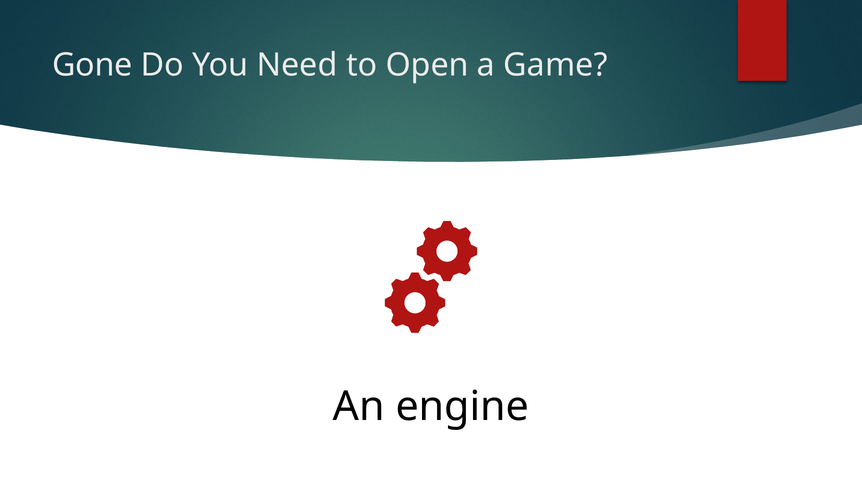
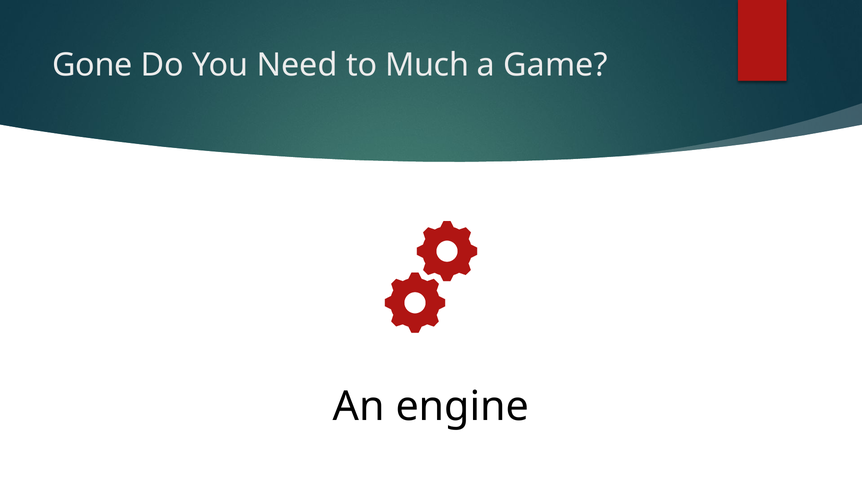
Open: Open -> Much (427, 65)
